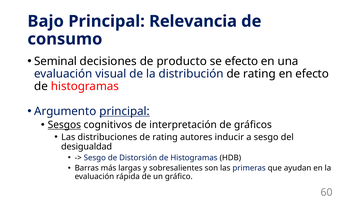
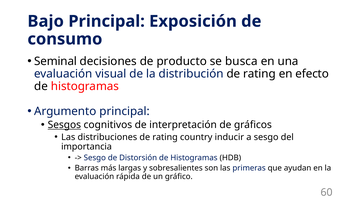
Relevancia: Relevancia -> Exposición (193, 21)
se efecto: efecto -> busca (241, 61)
principal underline: present -> none (125, 112)
autores: autores -> country (196, 137)
desigualdad: desigualdad -> importancia (87, 147)
